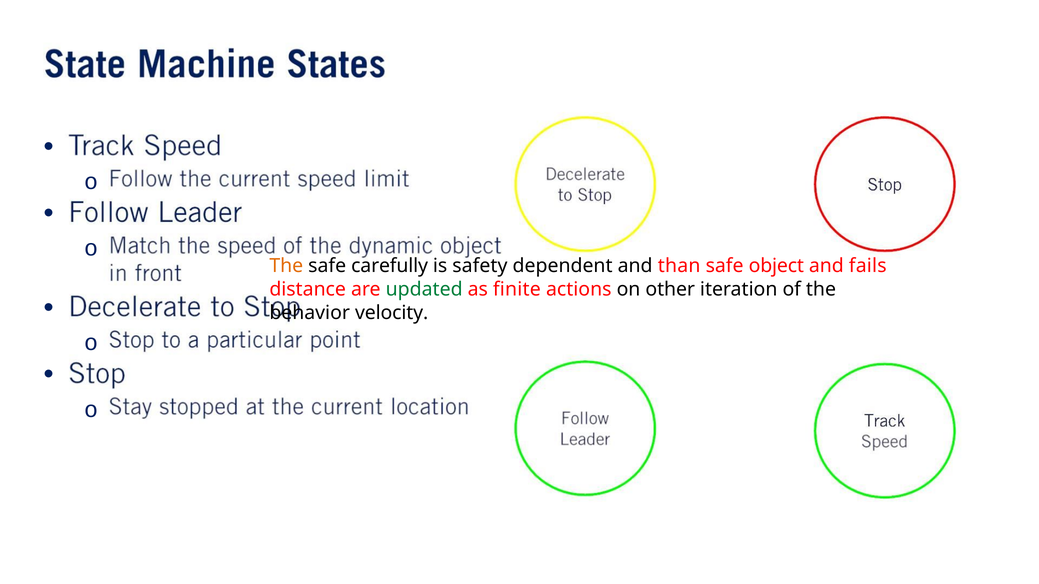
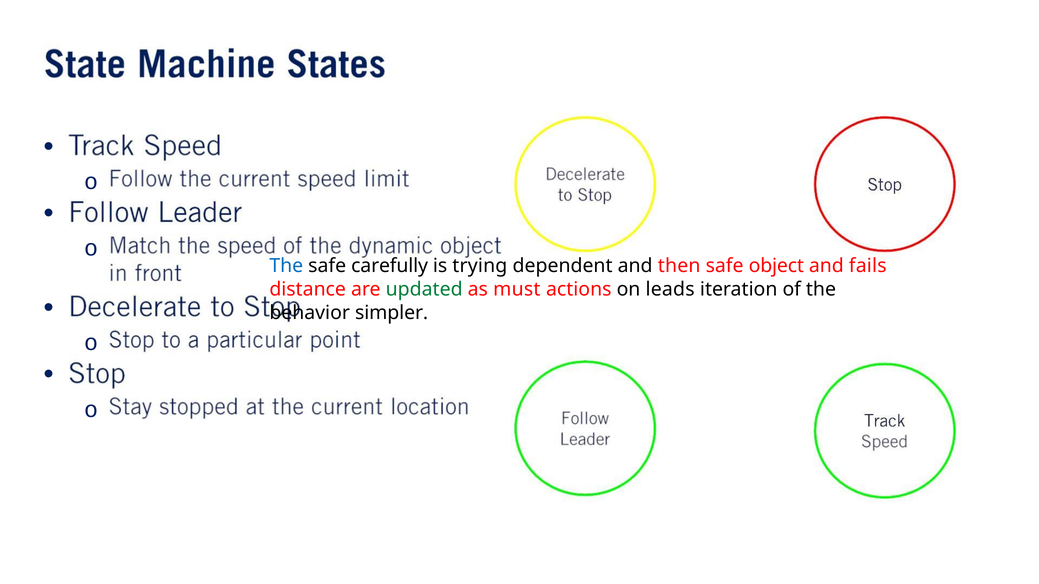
The colour: orange -> blue (286, 266)
safety: safety -> trying (480, 266)
than: than -> then (679, 266)
finite: finite -> must (517, 289)
other: other -> leads (670, 289)
velocity: velocity -> simpler (392, 313)
